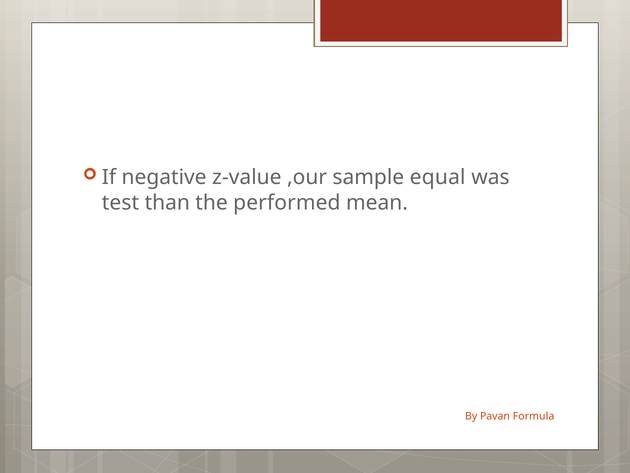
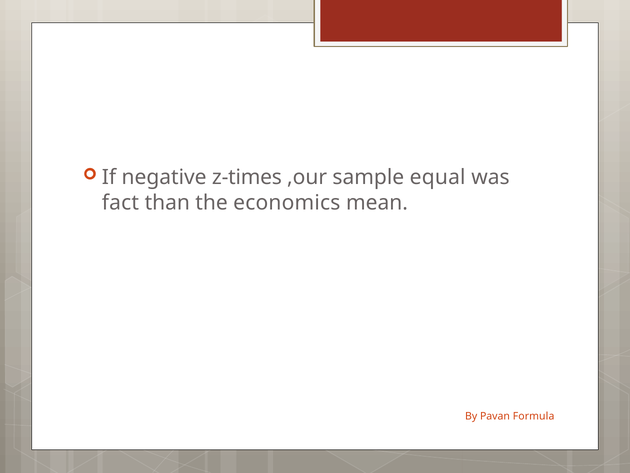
z-value: z-value -> z-times (247, 177)
test: test -> fact (120, 203)
performed: performed -> economics (287, 203)
